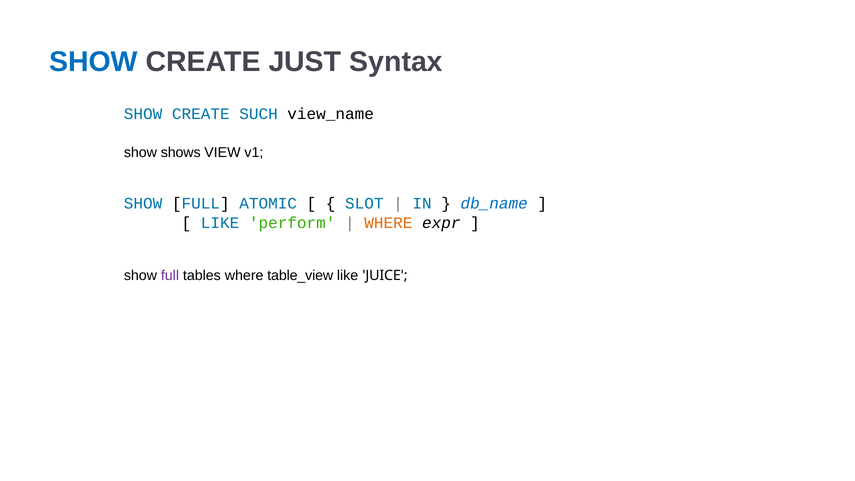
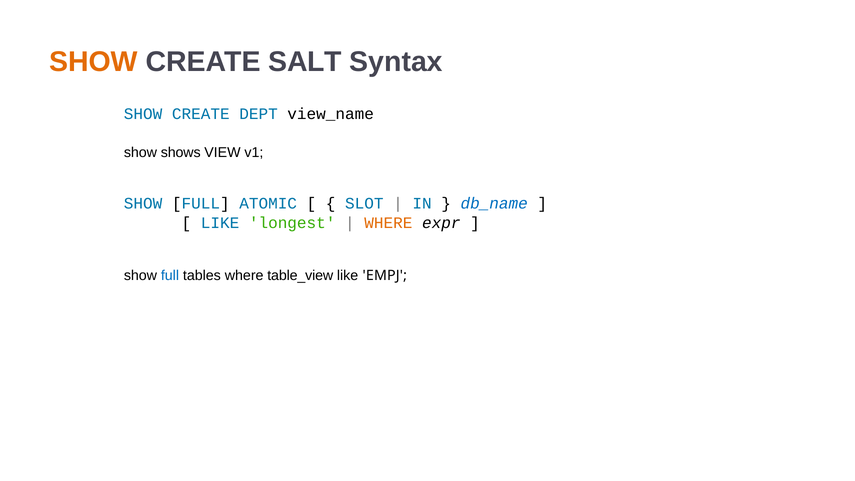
SHOW colour: blue -> orange (93, 62)
JUST: JUST -> SALT (305, 62)
SUCH: SUCH -> DEPT (259, 114)
perform: perform -> longest (292, 223)
full colour: purple -> blue (170, 275)
JUICE: JUICE -> EMPJ (385, 275)
